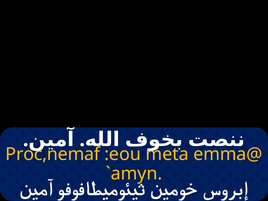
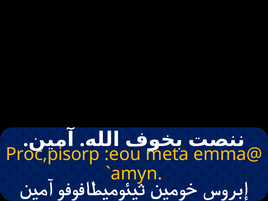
Proc,nemaf: Proc,nemaf -> Proc,pisorp (53, 154)
